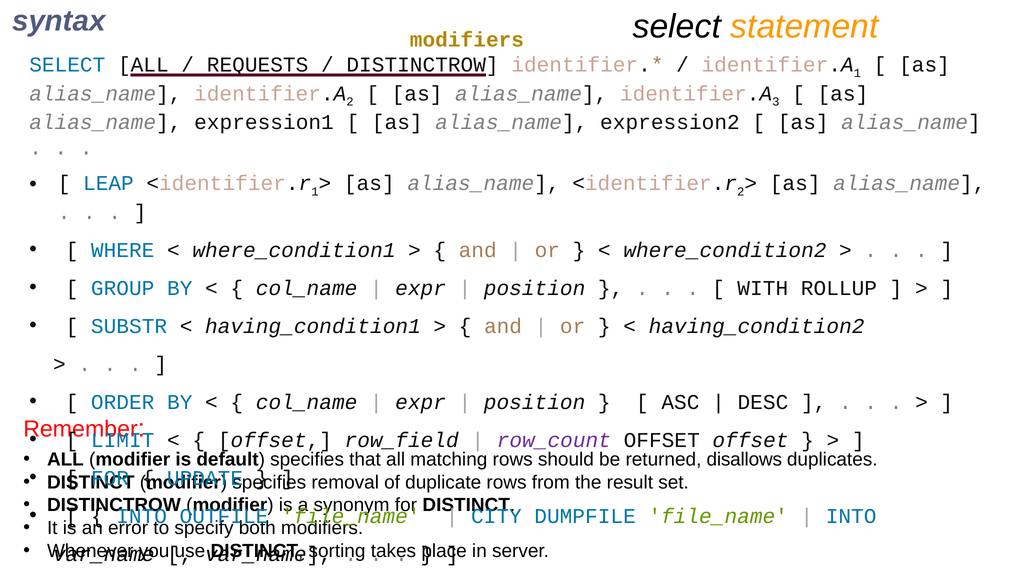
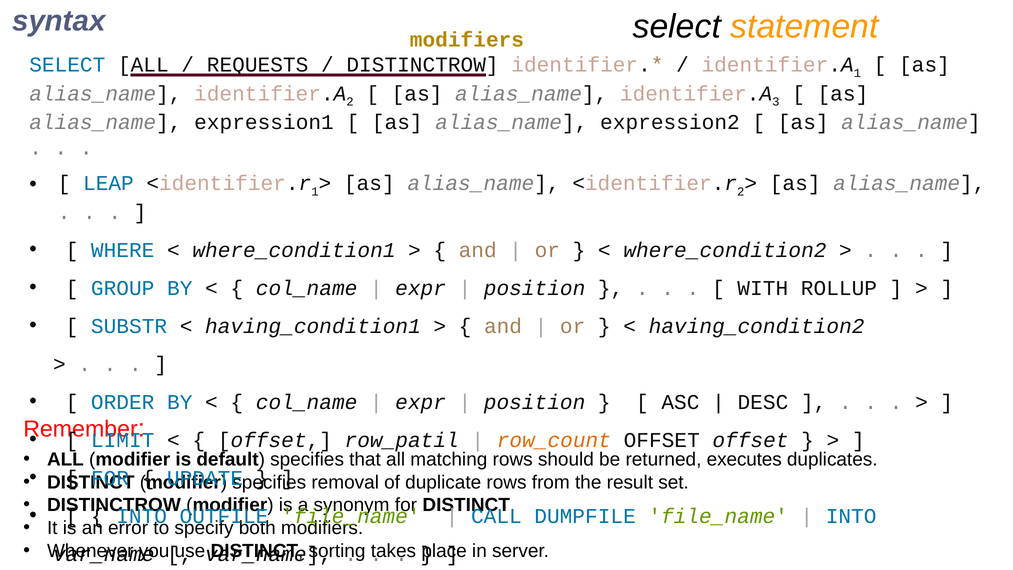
row_field: row_field -> row_patil (402, 440)
row_count colour: purple -> orange (554, 440)
disallows: disallows -> executes (744, 459)
CITY: CITY -> CALL (496, 516)
